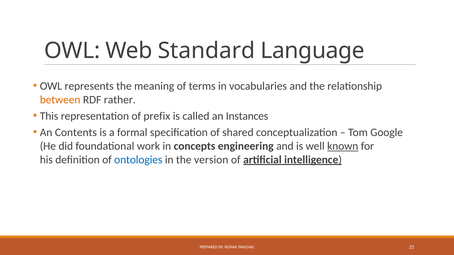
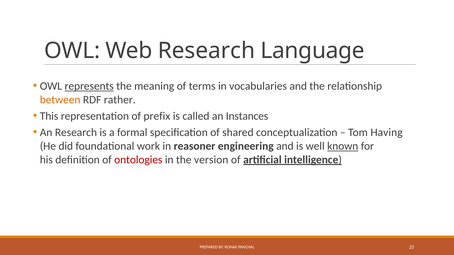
Web Standard: Standard -> Research (206, 51)
represents underline: none -> present (89, 86)
An Contents: Contents -> Research (76, 133)
Google: Google -> Having (387, 133)
concepts: concepts -> reasoner (195, 146)
ontologies colour: blue -> red (138, 160)
